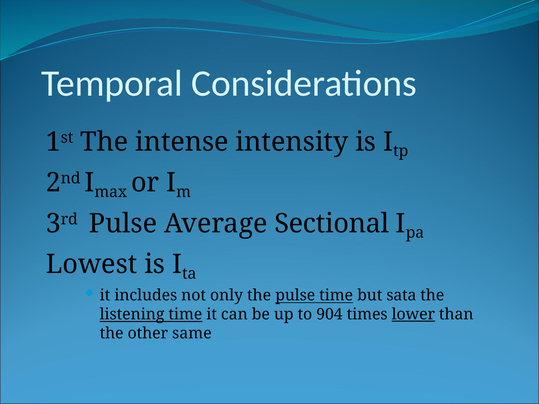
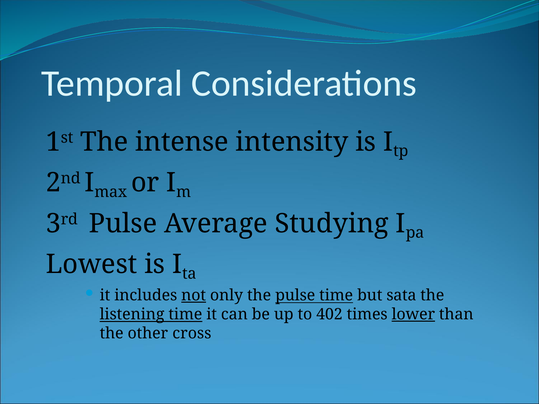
Sectional: Sectional -> Studying (332, 224)
not underline: none -> present (194, 296)
904: 904 -> 402 (329, 315)
same: same -> cross (192, 333)
